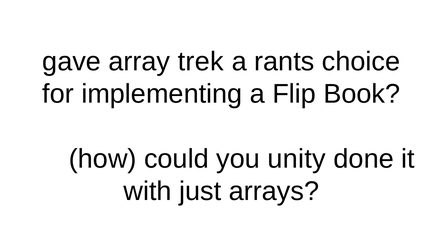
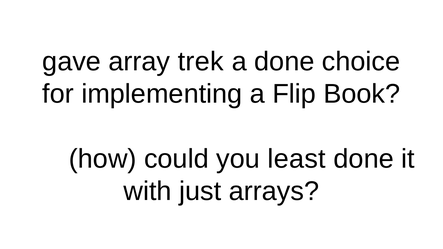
a rants: rants -> done (284, 62)
unity: unity -> least (297, 159)
